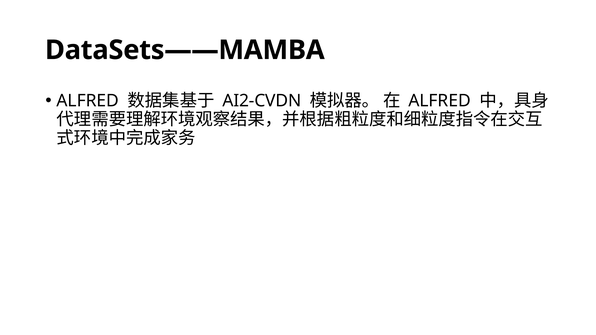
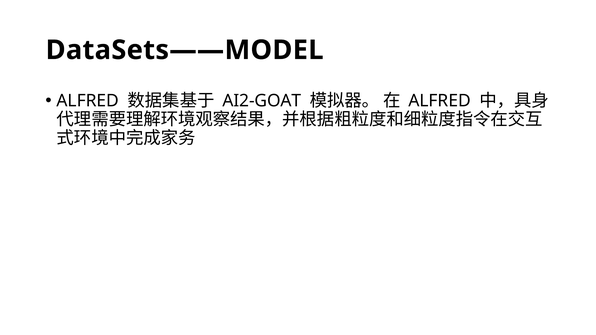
DataSets——MAMBA: DataSets——MAMBA -> DataSets——MODEL (185, 50)
AI2-CVDN: AI2-CVDN -> AI2-GOAT (262, 101)
